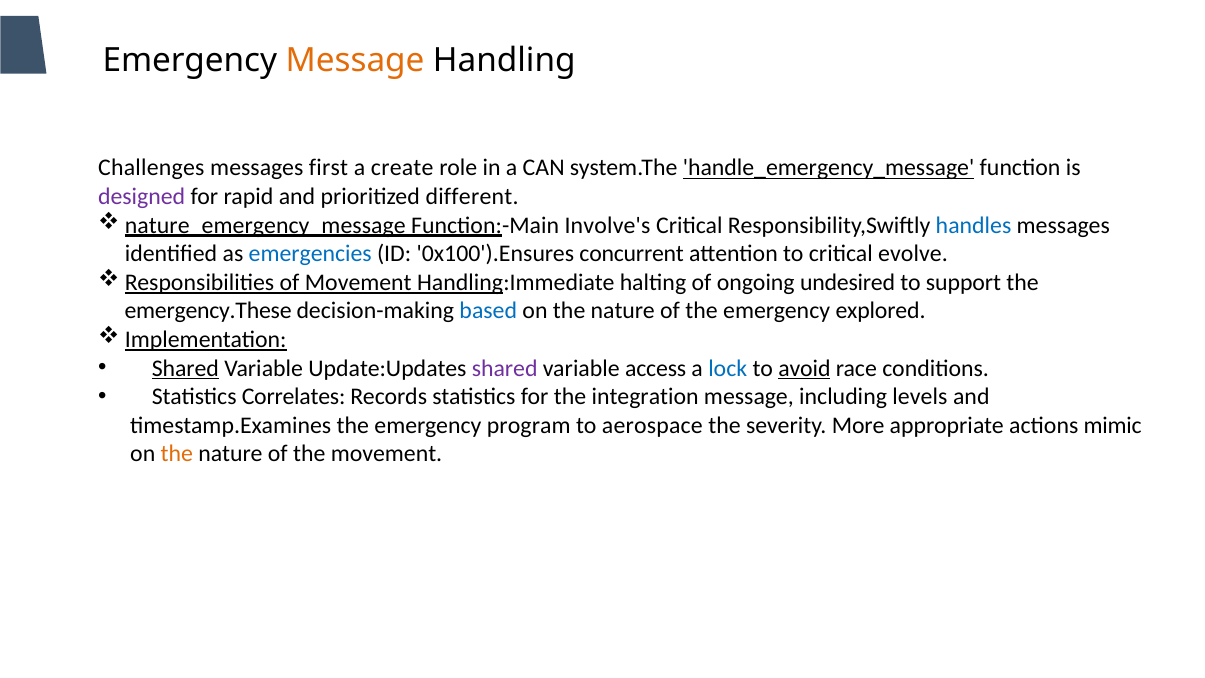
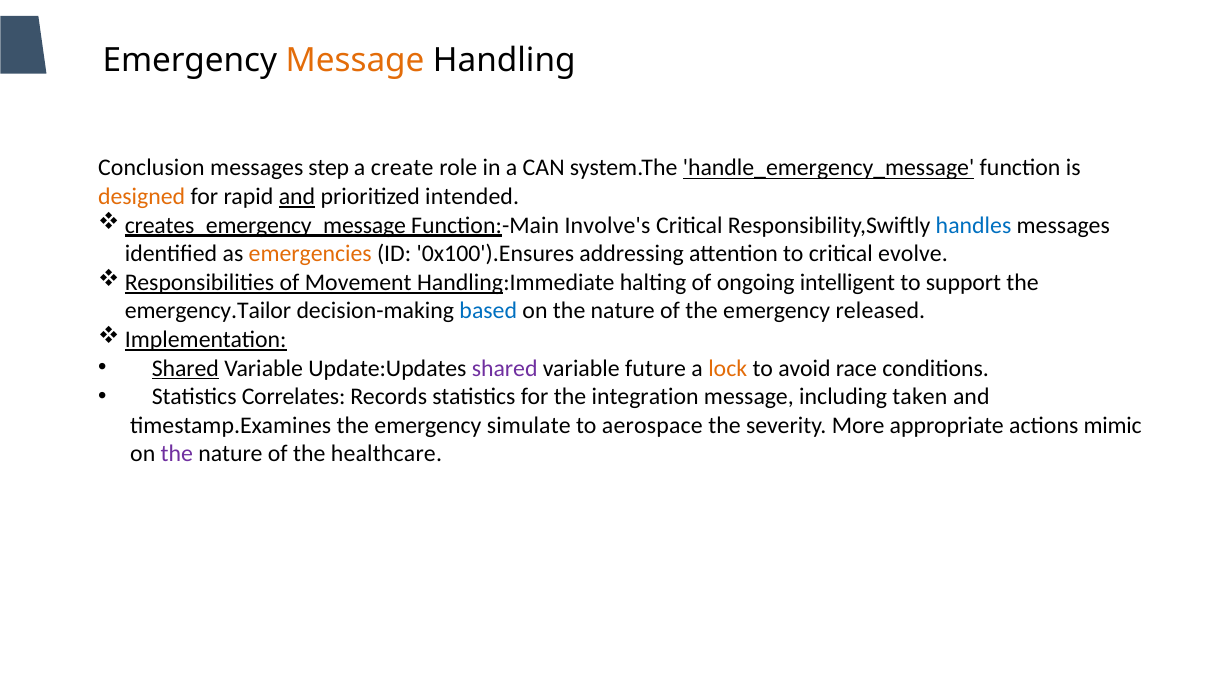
Challenges: Challenges -> Conclusion (151, 168)
first: first -> step (329, 168)
designed colour: purple -> orange (142, 197)
and underline: none -> present (297, 197)
different: different -> intended (472, 197)
nature_emergency_message: nature_emergency_message -> creates_emergency_message (265, 225)
emergencies colour: blue -> orange (310, 254)
concurrent: concurrent -> addressing (632, 254)
undesired: undesired -> intelligent (848, 282)
emergency.These: emergency.These -> emergency.Tailor (208, 311)
explored: explored -> released (880, 311)
access: access -> future (656, 368)
lock colour: blue -> orange (728, 368)
avoid underline: present -> none (804, 368)
levels: levels -> taken (920, 397)
program: program -> simulate (529, 425)
the colour: orange -> purple (177, 454)
the movement: movement -> healthcare (386, 454)
